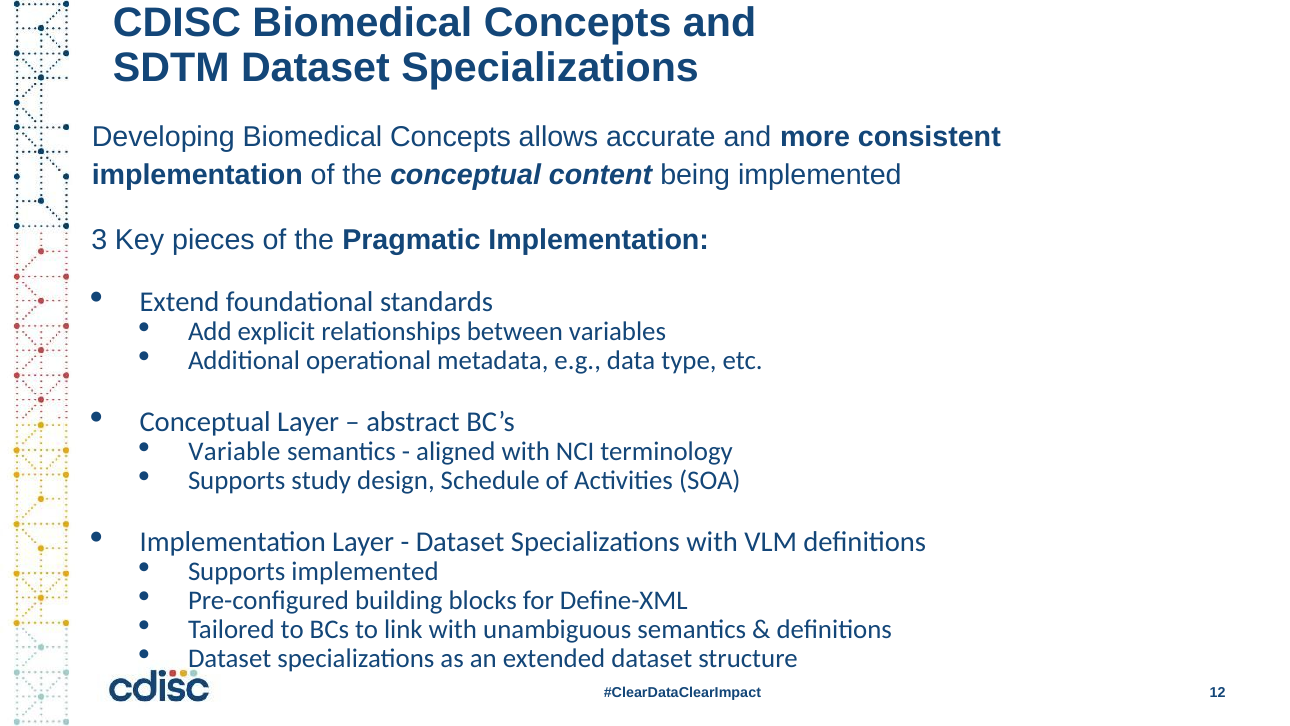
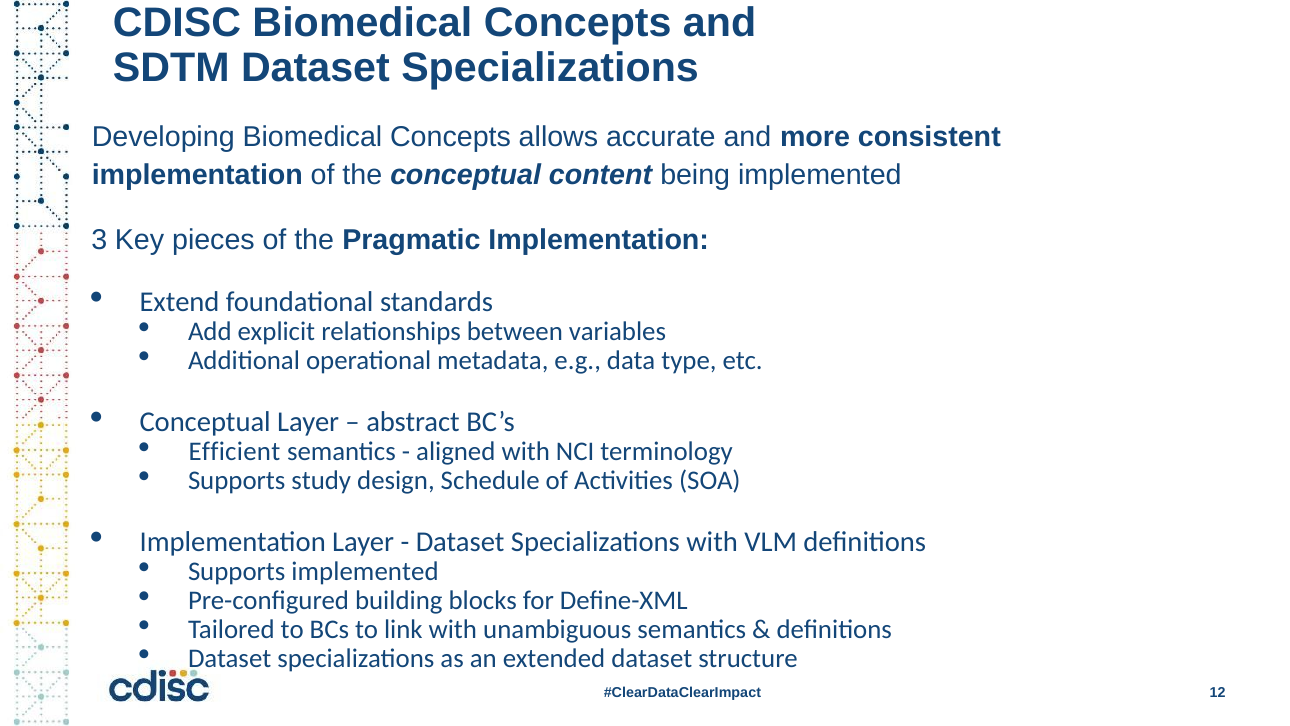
Variable: Variable -> Efficient (234, 452)
